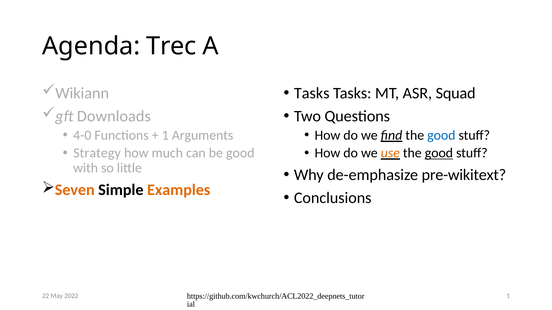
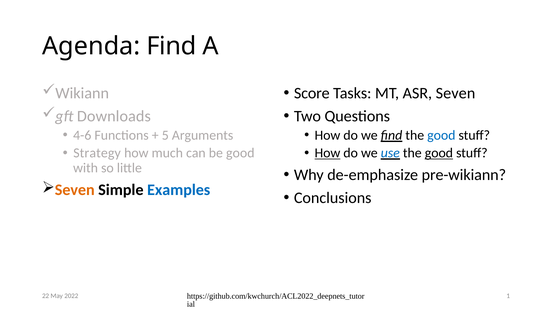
Agenda Trec: Trec -> Find (171, 46)
Tasks: Tasks -> Score (312, 93)
ASR Squad: Squad -> Seven (455, 93)
4-0: 4-0 -> 4-6 (82, 136)
1: 1 -> 5 (165, 136)
How underline: none -> present (327, 153)
use colour: orange -> blue (390, 153)
pre-wikitext: pre-wikitext -> pre-wikiann (464, 175)
Examples colour: orange -> blue (179, 190)
